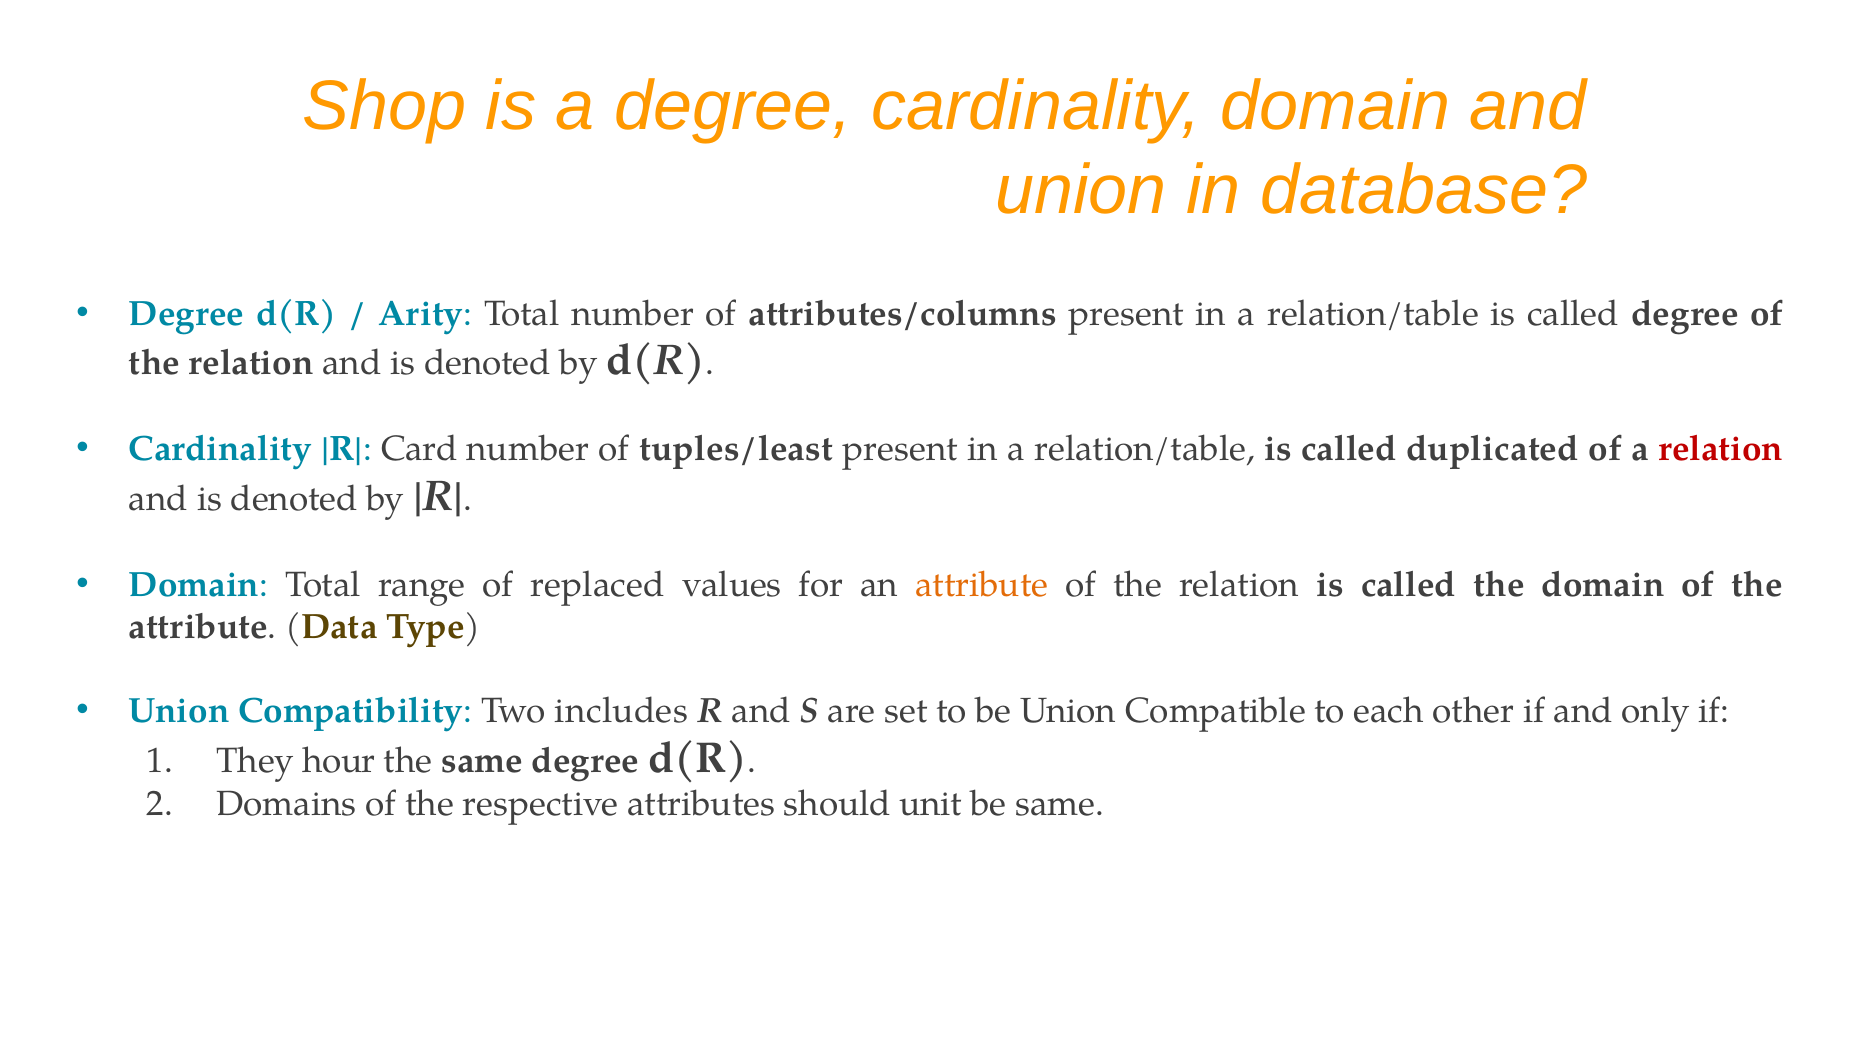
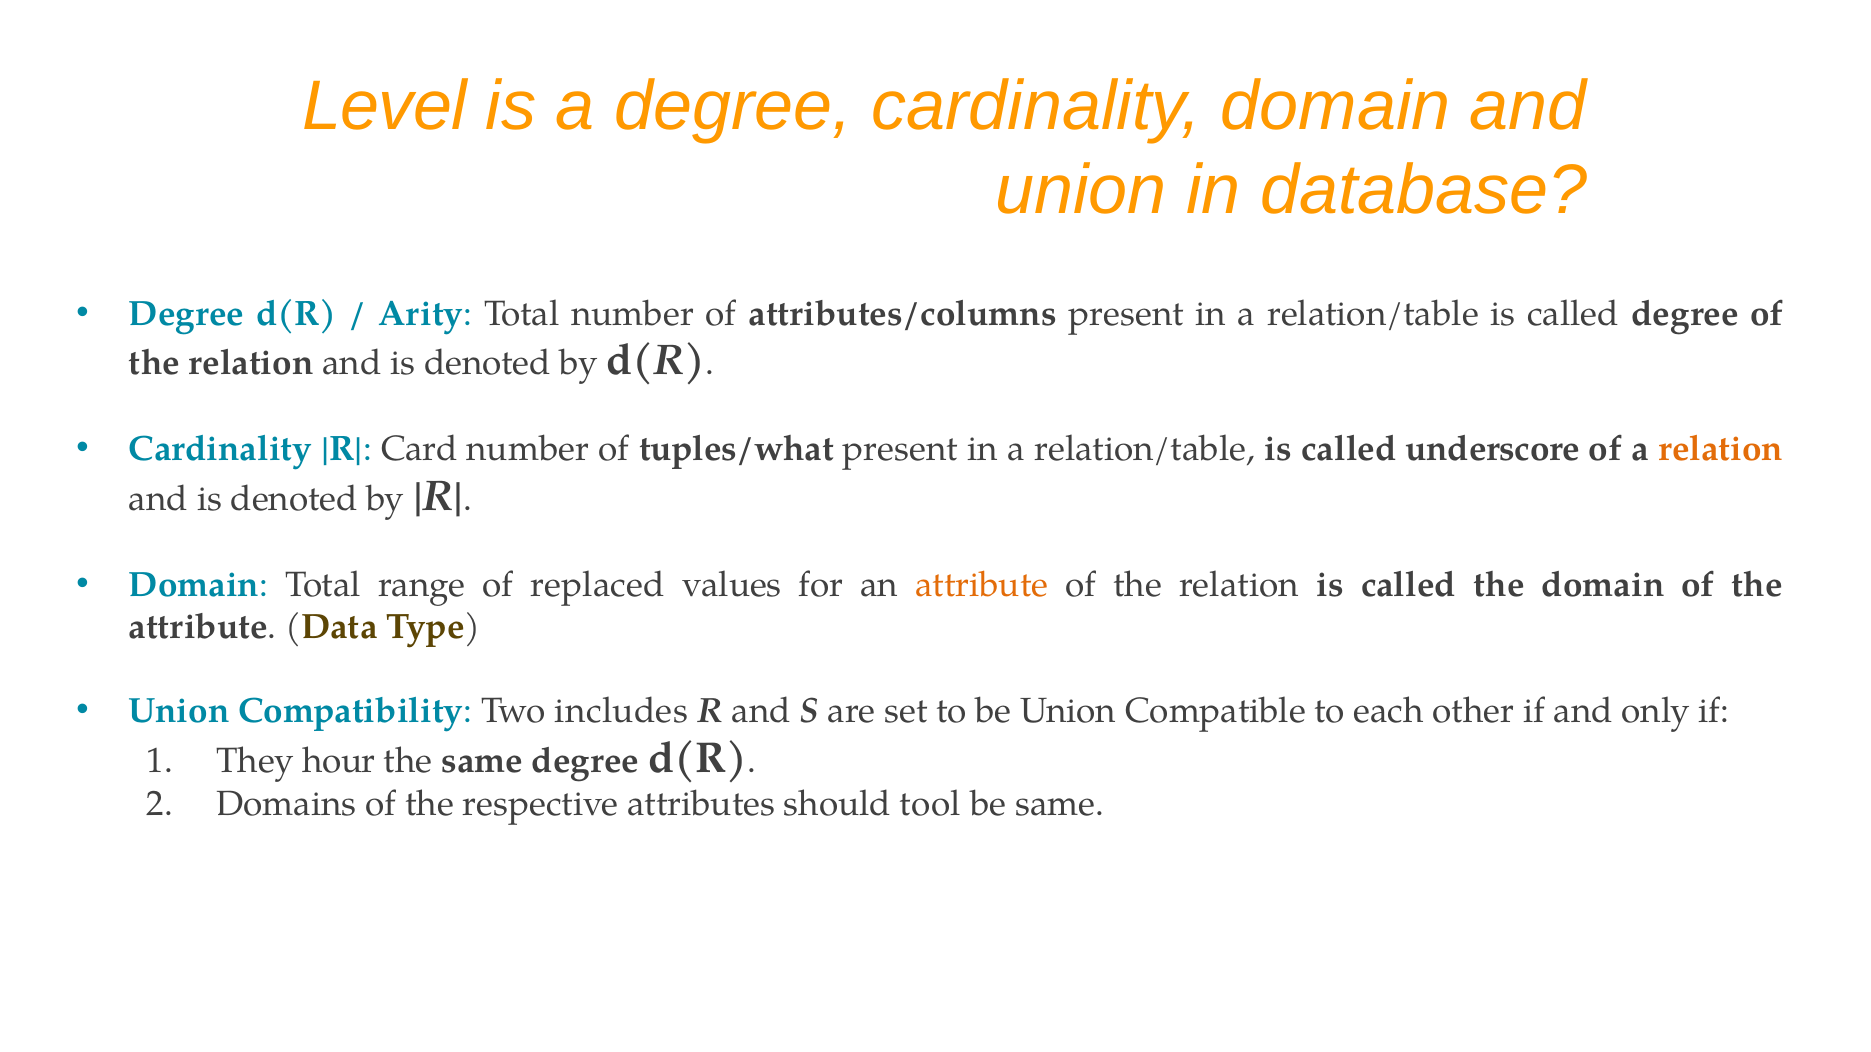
Shop: Shop -> Level (385, 107)
tuples/least: tuples/least -> tuples/what (736, 449)
duplicated: duplicated -> underscore (1493, 449)
relation colour: red -> orange (1721, 449)
unit: unit -> tool (930, 805)
